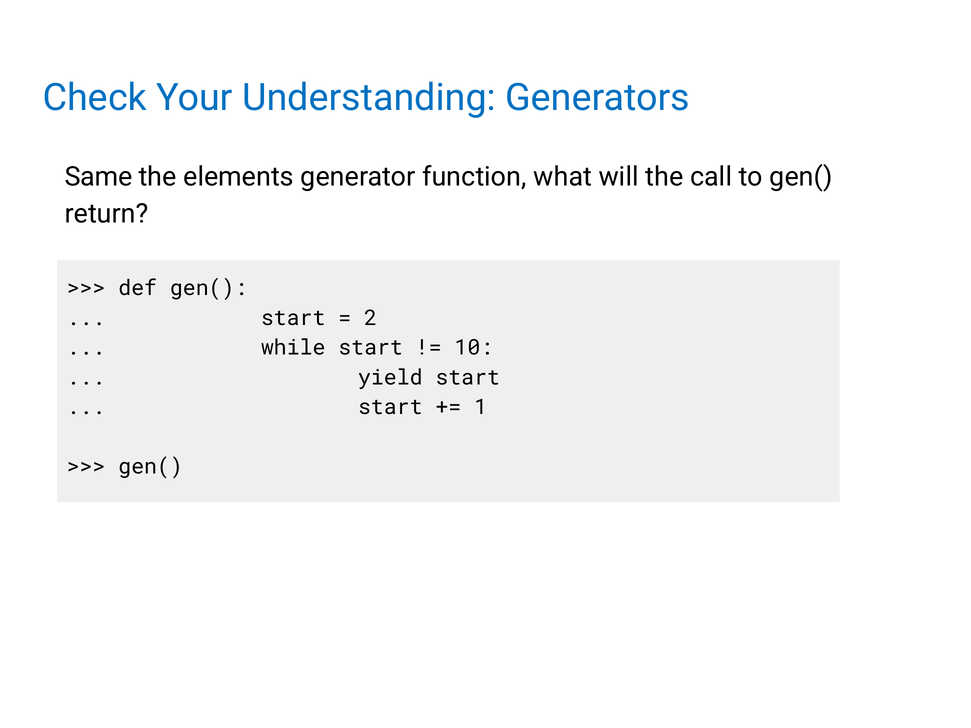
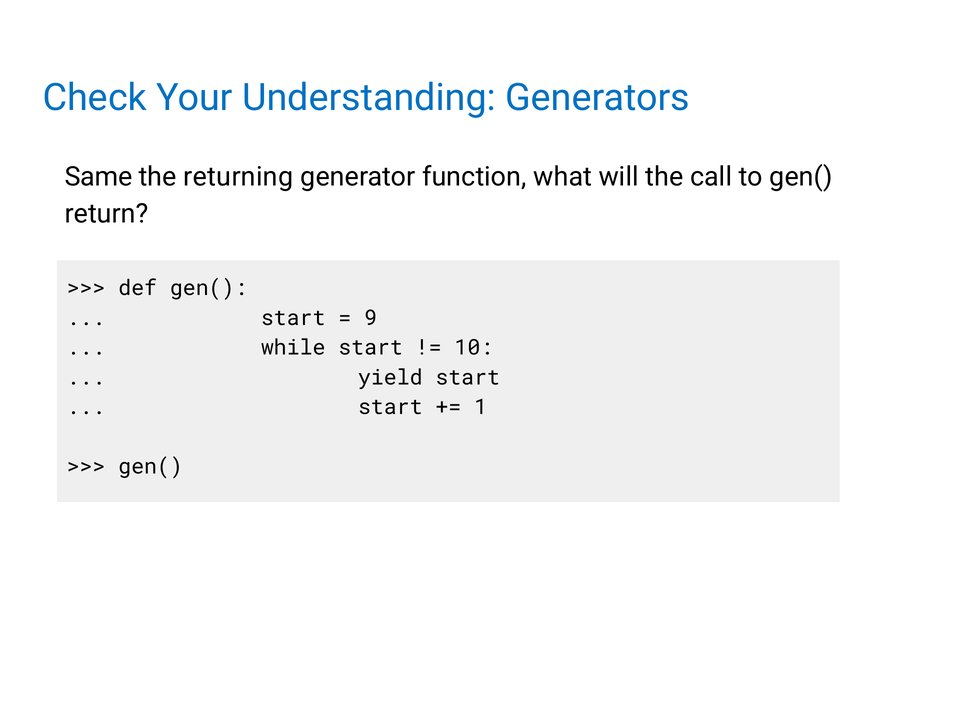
elements: elements -> returning (238, 177)
2: 2 -> 9 (371, 318)
